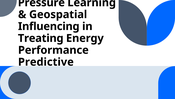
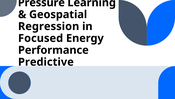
Influencing: Influencing -> Regression (49, 26)
Treating: Treating -> Focused (41, 38)
